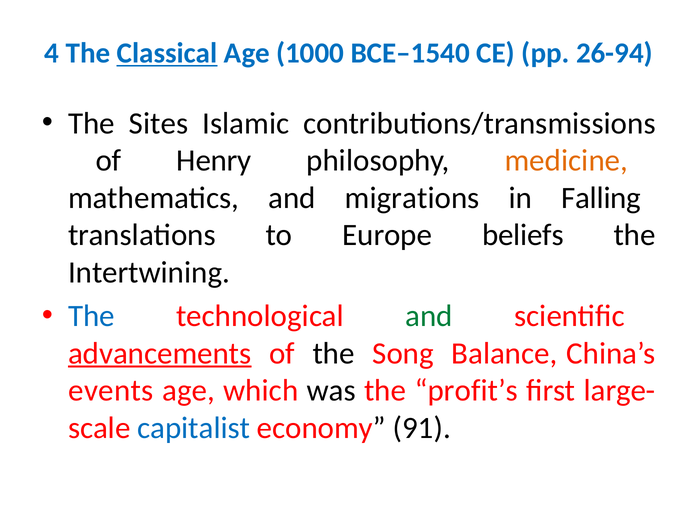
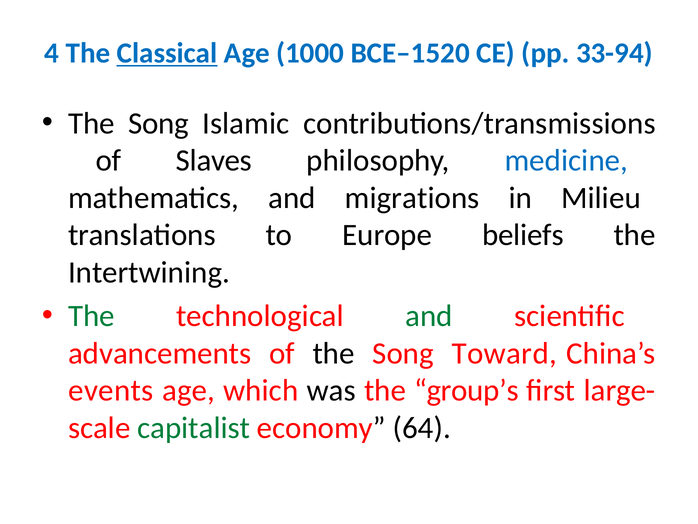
BCE–1540: BCE–1540 -> BCE–1520 (410, 53)
26-94: 26-94 -> 33-94 (614, 53)
Sites: Sites -> Song (159, 123)
Henry: Henry -> Slaves (214, 160)
medicine colour: orange -> blue (566, 160)
Falling: Falling -> Milieu (601, 198)
The colour: blue -> green (91, 316)
advancements underline: present -> none (160, 353)
Balance: Balance -> Toward (504, 353)
profit’s: profit’s -> group’s (466, 390)
capitalist colour: blue -> green (194, 427)
91: 91 -> 64 (422, 427)
